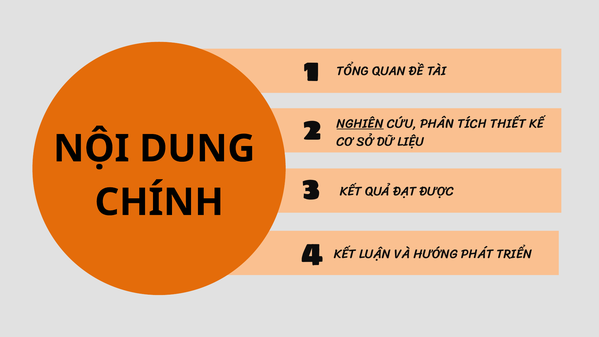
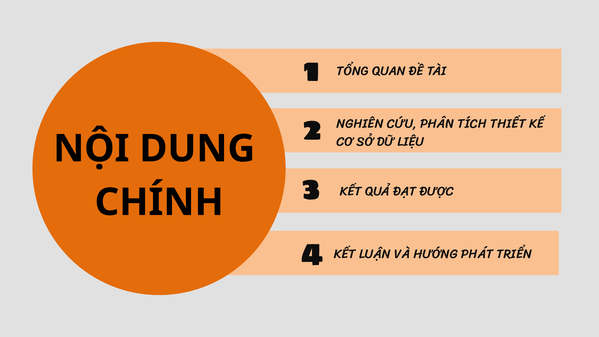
NGHIÊN underline: present -> none (360, 123)
